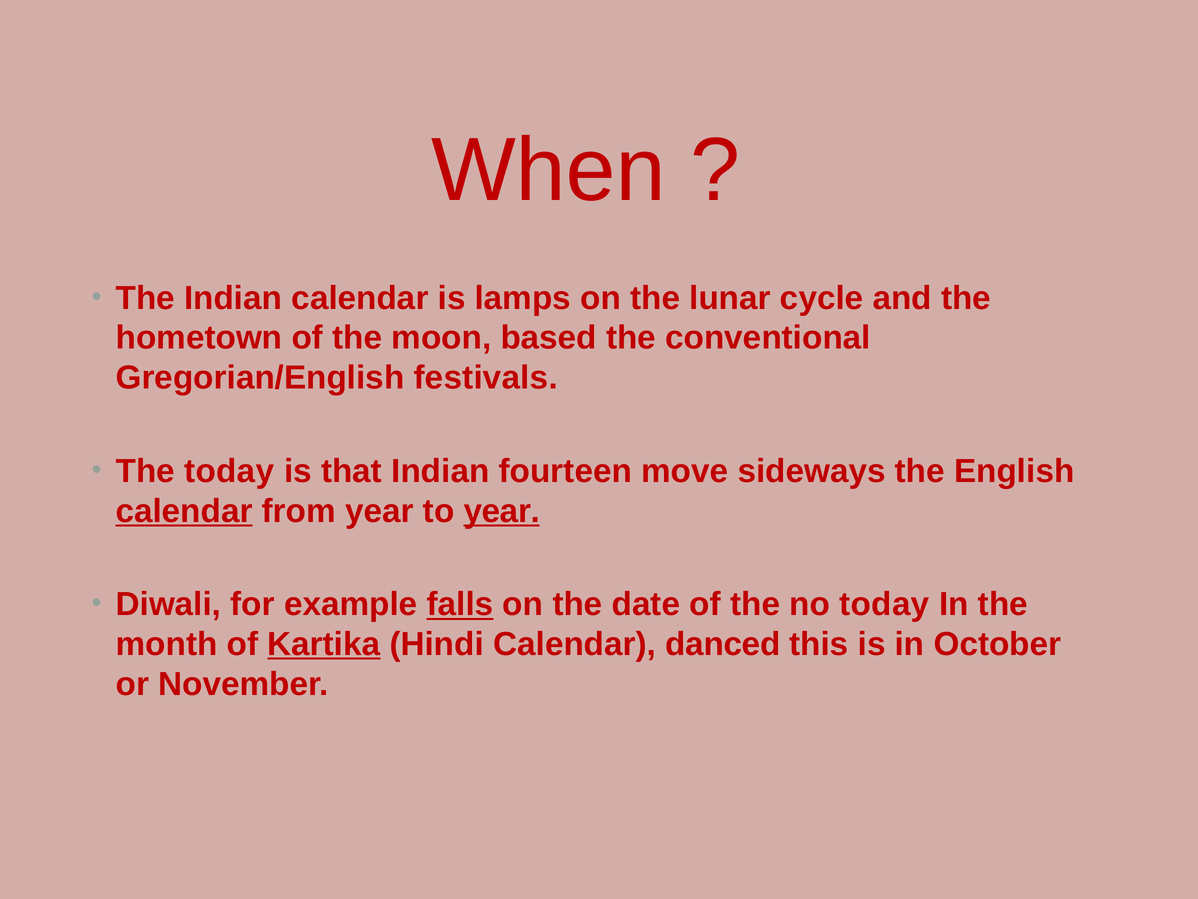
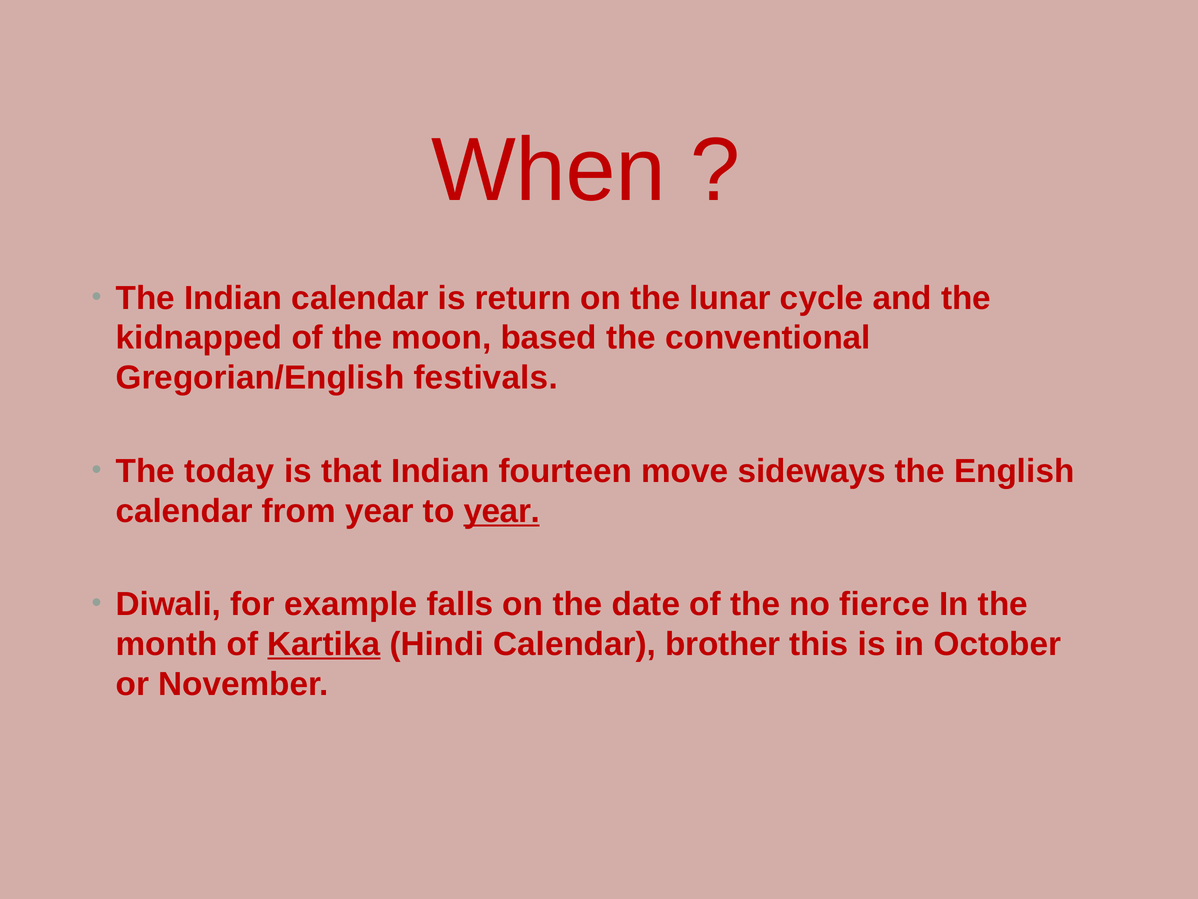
lamps: lamps -> return (523, 298)
hometown: hometown -> kidnapped (199, 338)
calendar underline: present -> none (184, 511)
falls underline: present -> none (460, 604)
no today: today -> fierce (884, 604)
danced: danced -> brother (723, 644)
